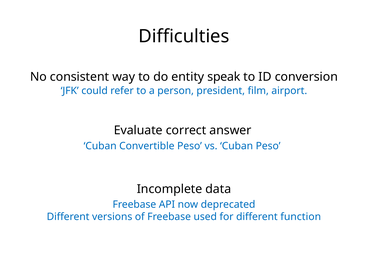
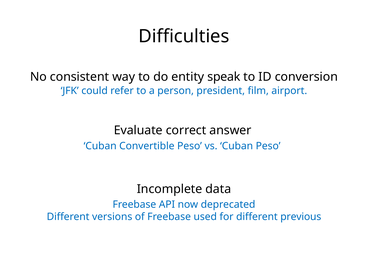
function: function -> previous (301, 217)
